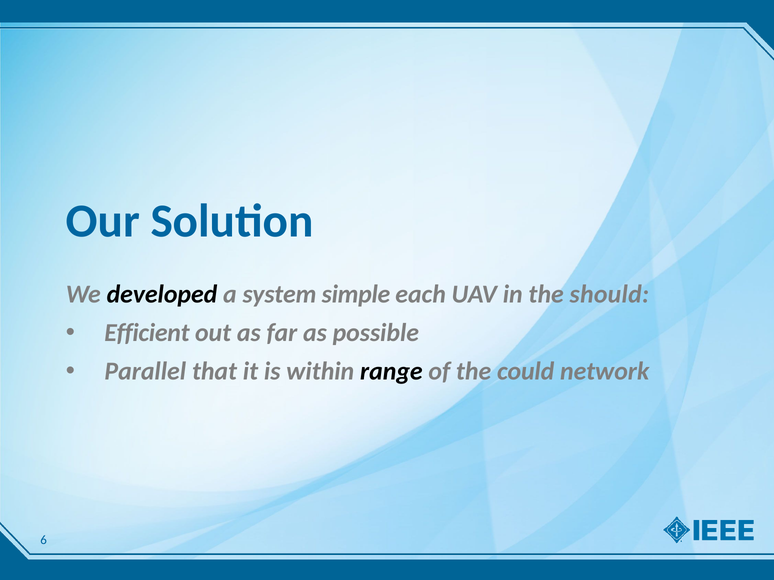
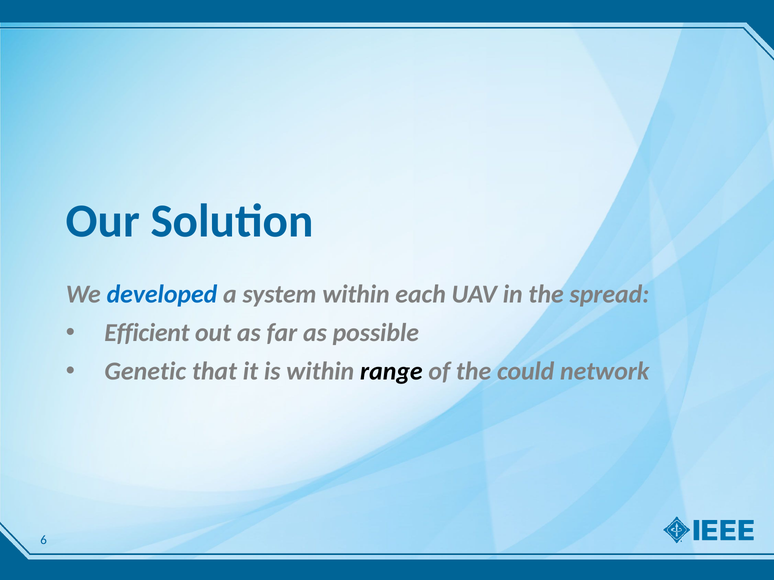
developed colour: black -> blue (162, 294)
system simple: simple -> within (356, 294)
should: should -> spread (609, 294)
Parallel: Parallel -> Genetic (145, 372)
